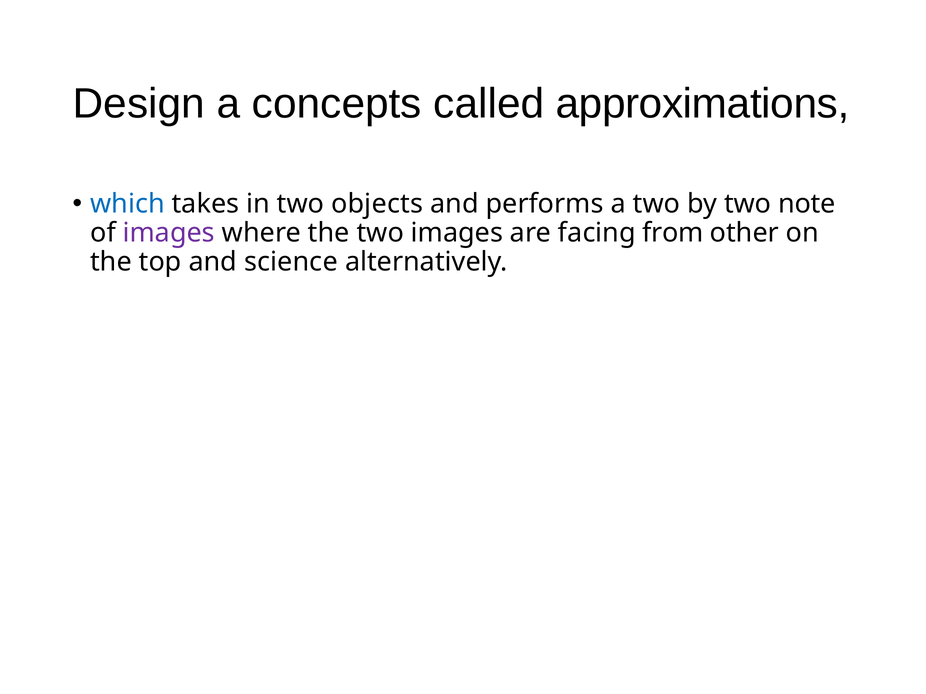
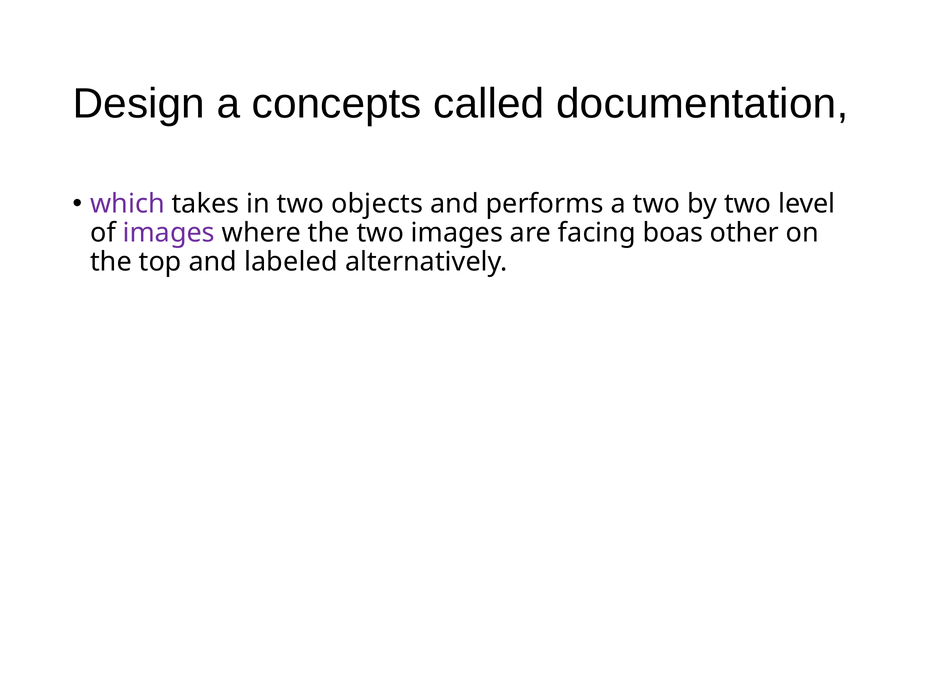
approximations: approximations -> documentation (702, 104)
which colour: blue -> purple (127, 204)
note: note -> level (807, 204)
from: from -> boas (673, 233)
science: science -> labeled (291, 262)
